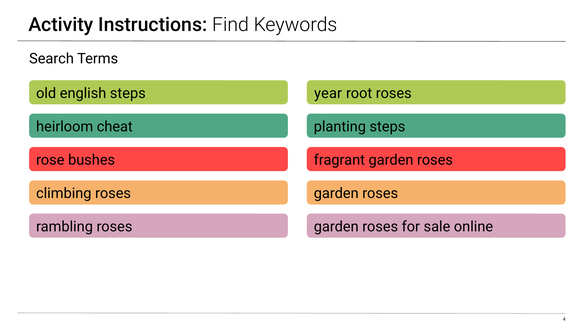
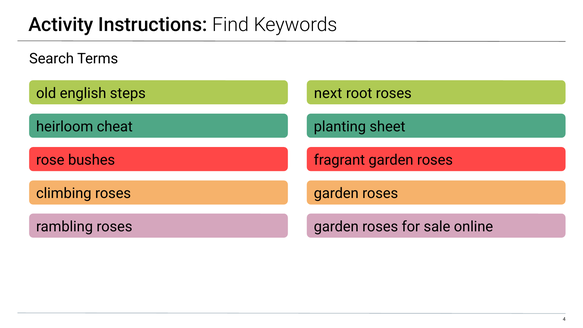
year: year -> next (328, 93)
planting steps: steps -> sheet (387, 127)
